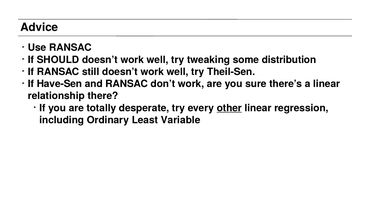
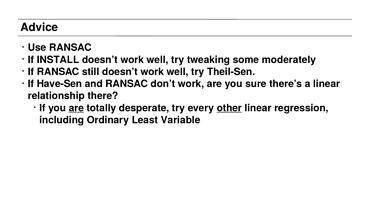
SHOULD: SHOULD -> INSTALL (58, 60)
distribution: distribution -> moderately (289, 60)
are underline: none -> present (76, 108)
